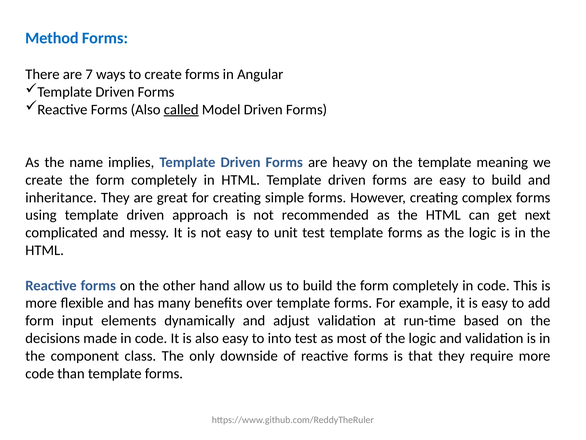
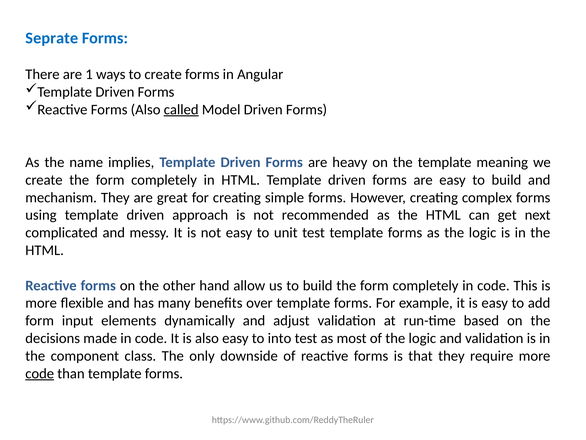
Method: Method -> Seprate (52, 38)
7: 7 -> 1 (89, 74)
inheritance: inheritance -> mechanism (61, 197)
code underline: none -> present (40, 373)
